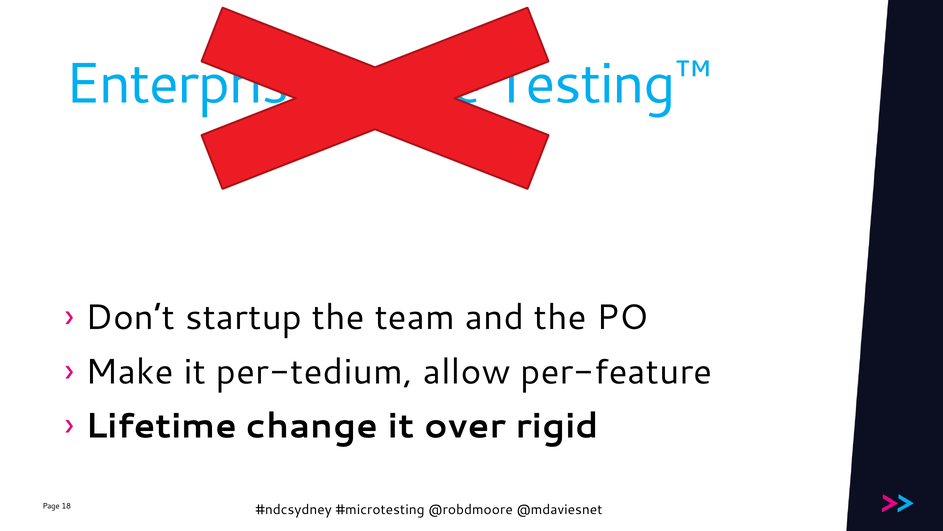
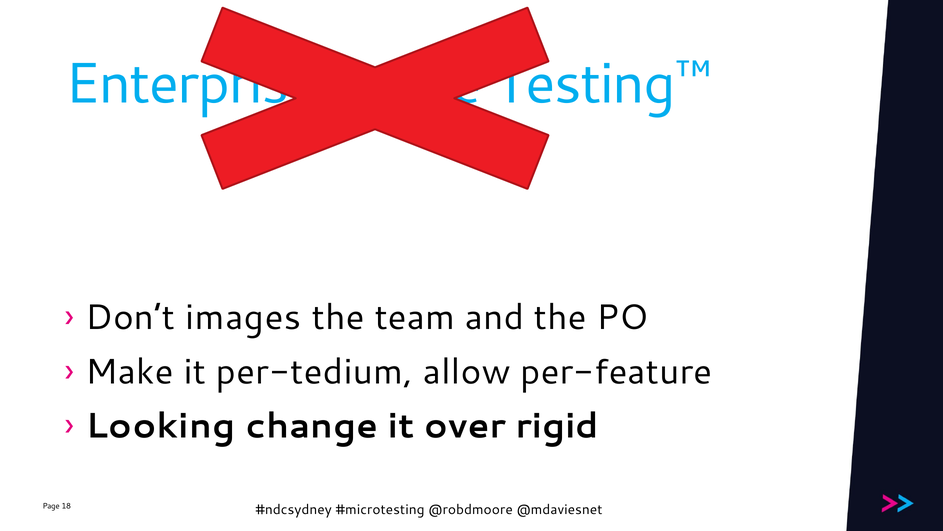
startup: startup -> images (243, 317)
Lifetime: Lifetime -> Looking (161, 426)
